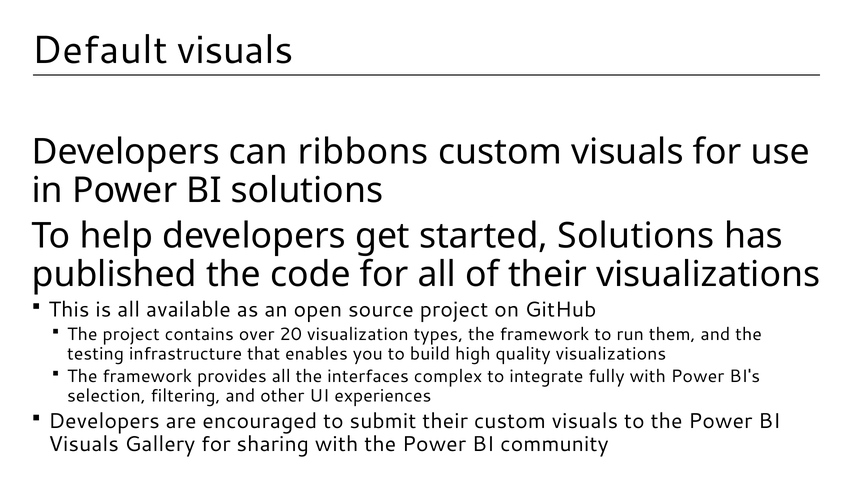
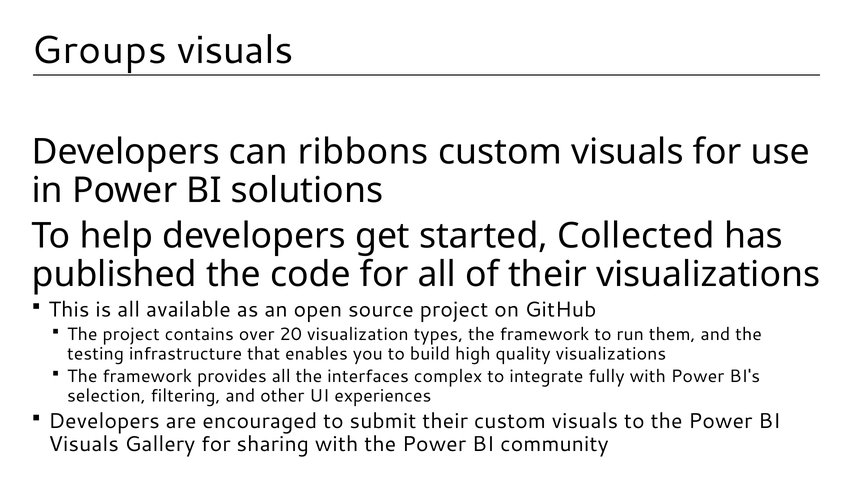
Default: Default -> Groups (100, 50)
started Solutions: Solutions -> Collected (636, 236)
